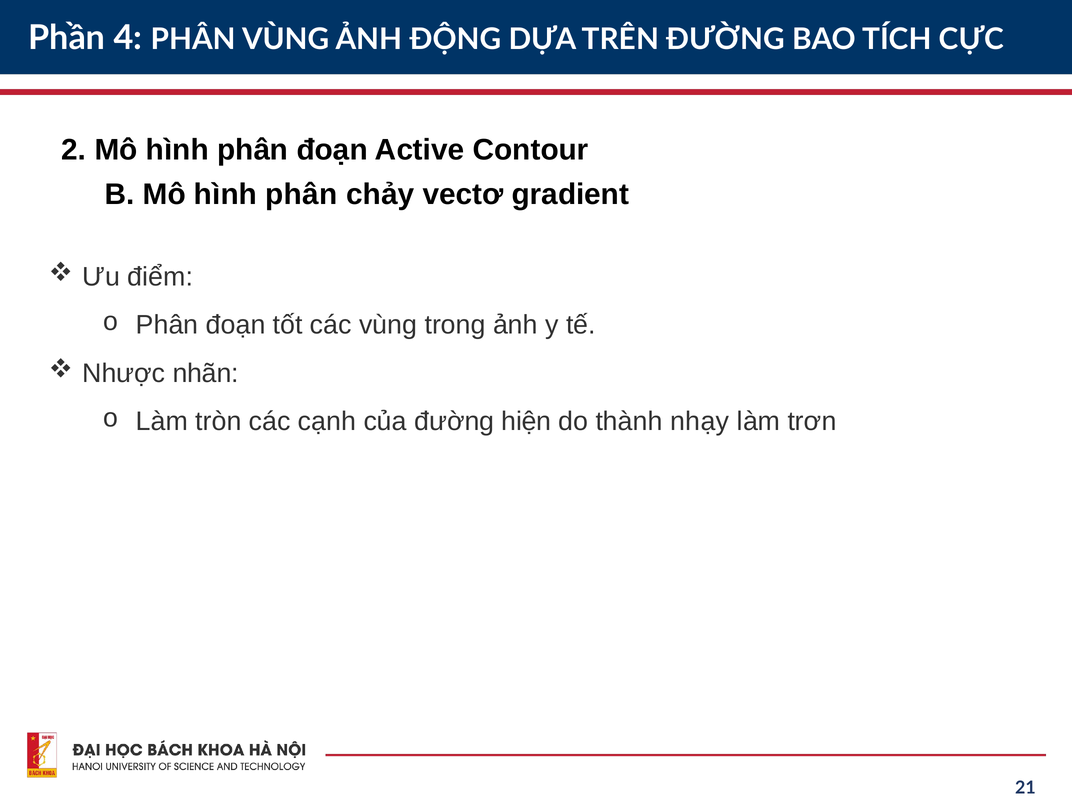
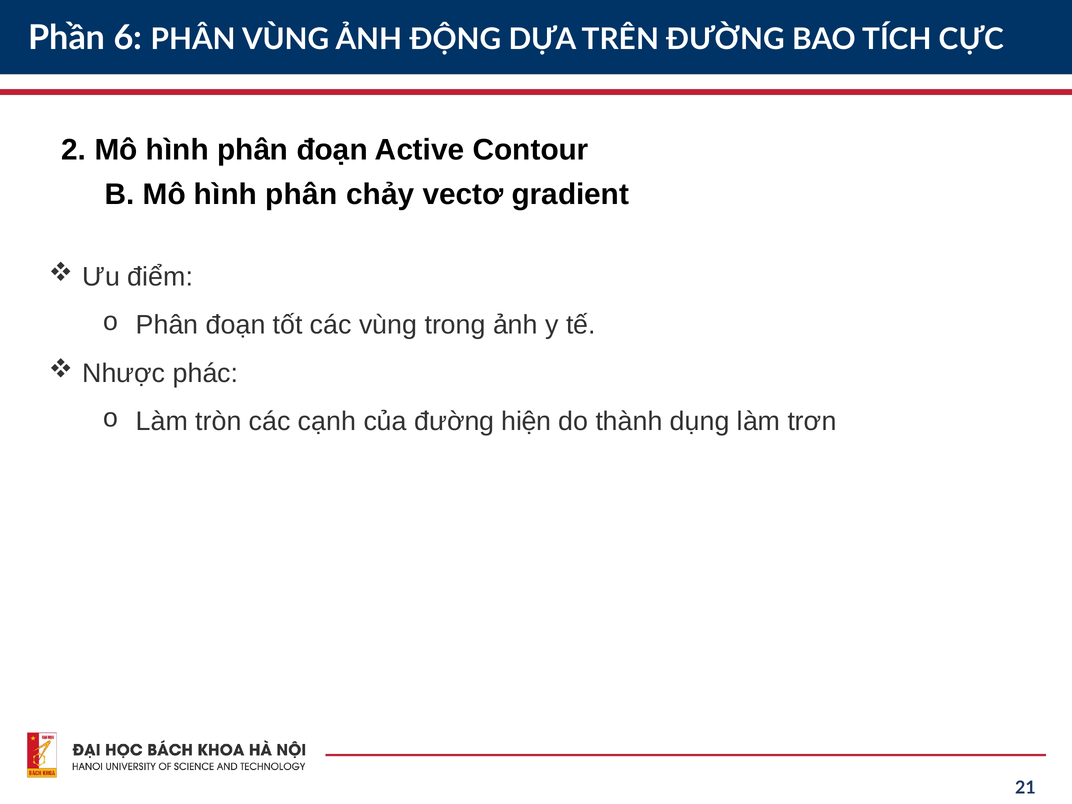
4: 4 -> 6 (128, 38)
nhãn: nhãn -> phác (206, 373)
nhạy: nhạy -> dụng (700, 422)
